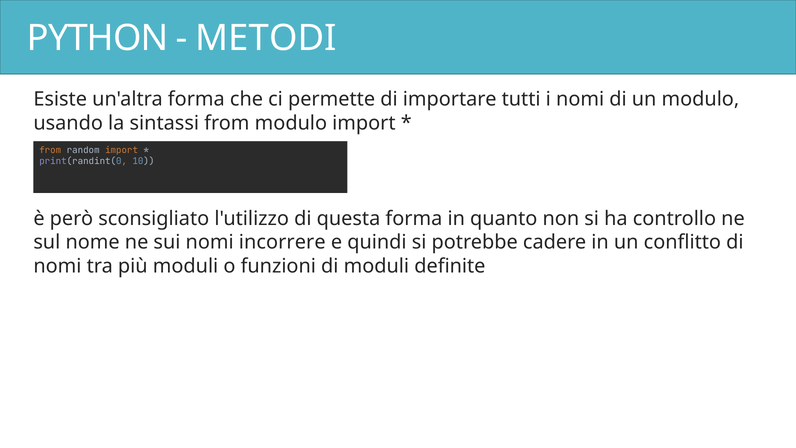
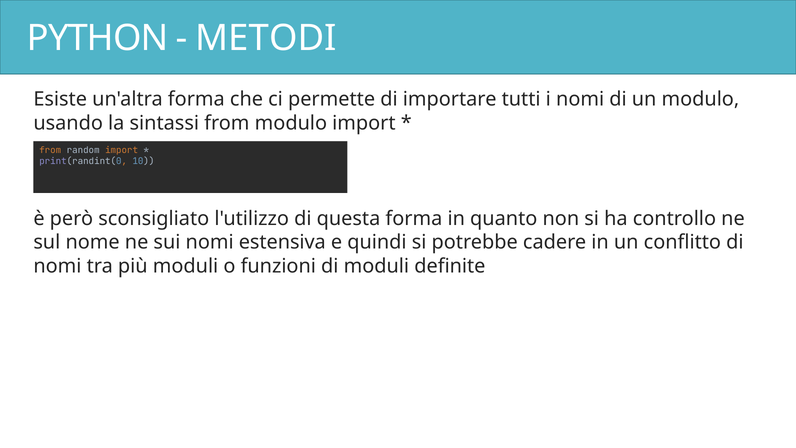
incorrere: incorrere -> estensiva (282, 242)
